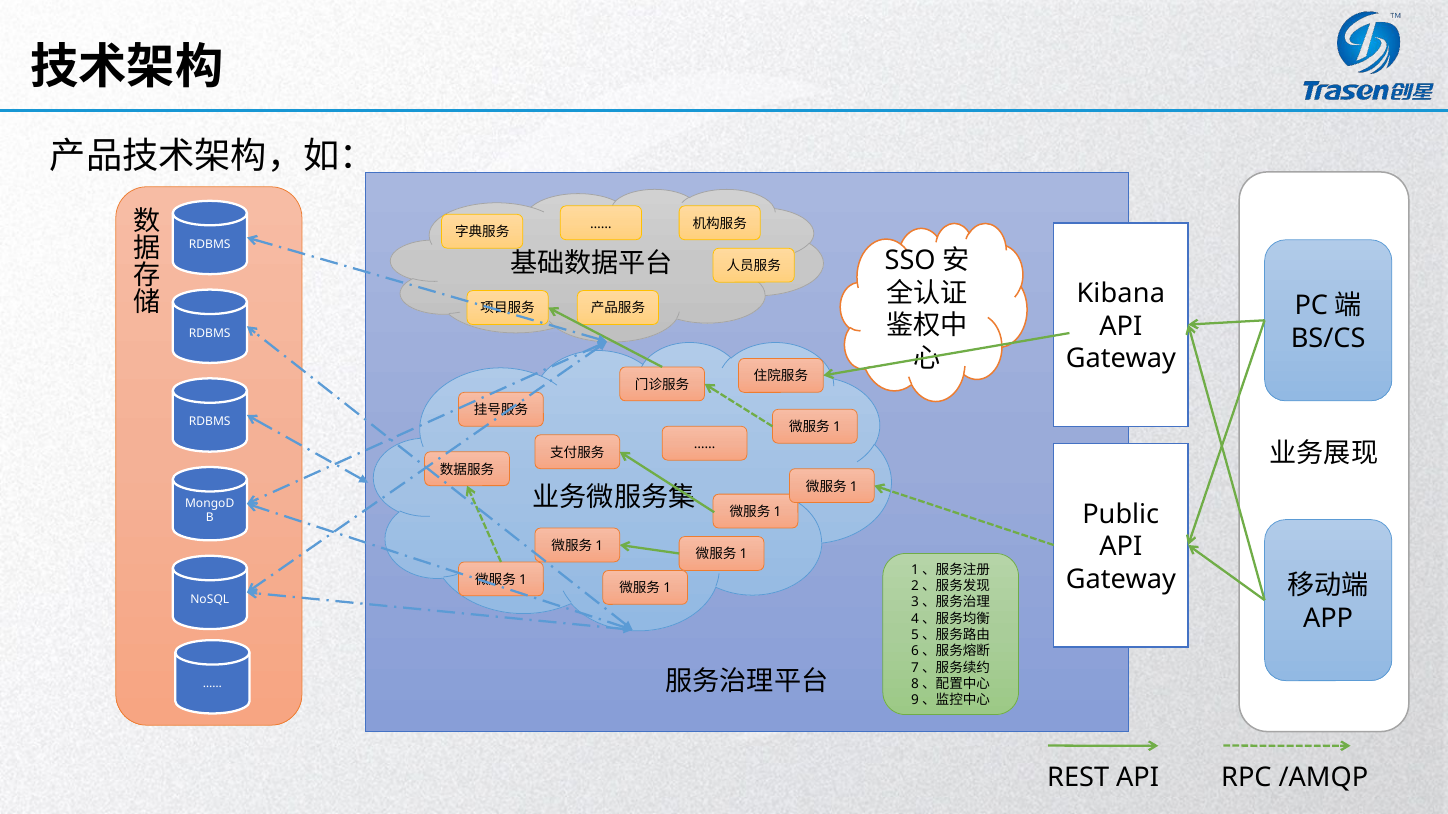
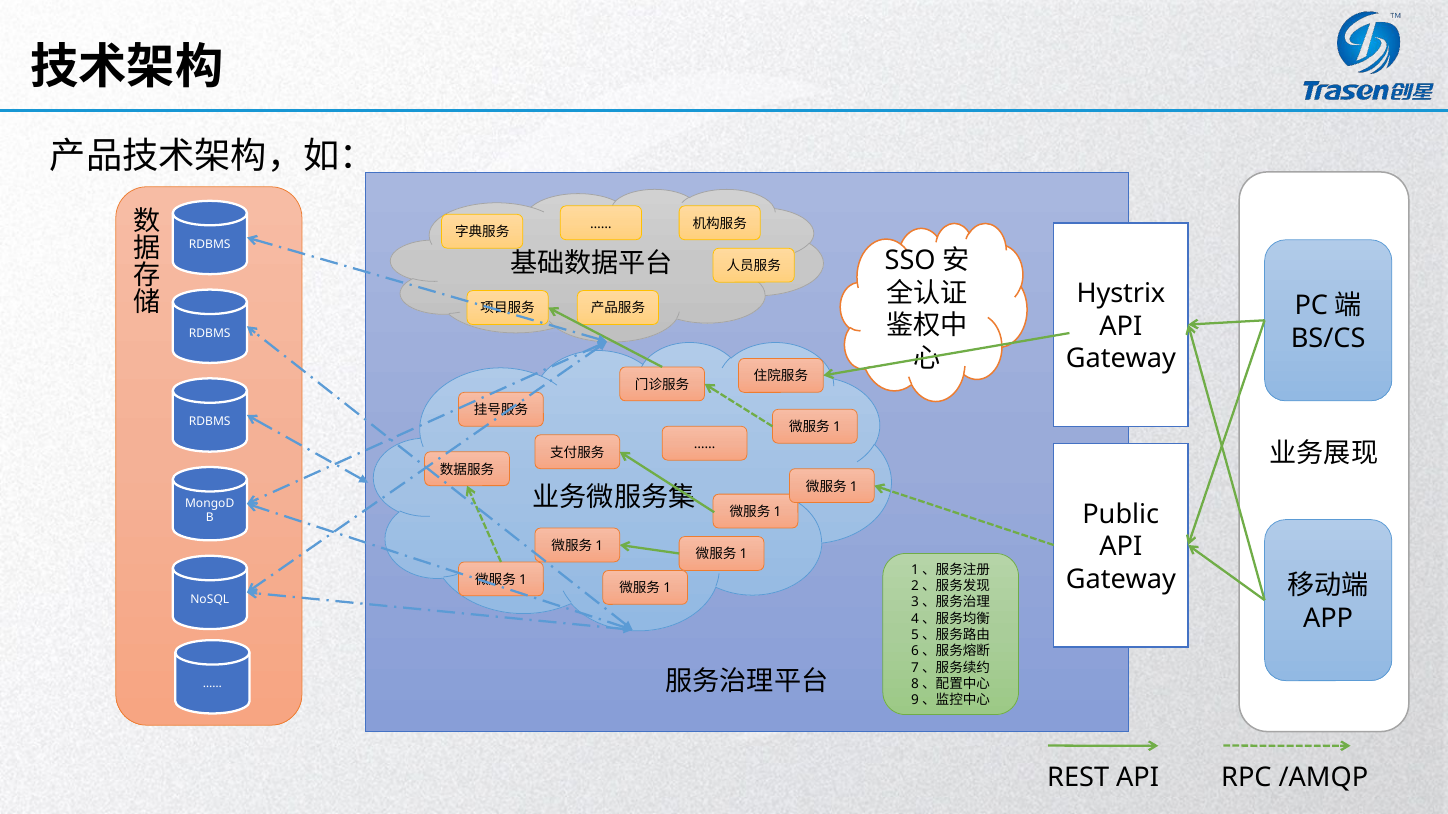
Kibana: Kibana -> Hystrix (1121, 294)
